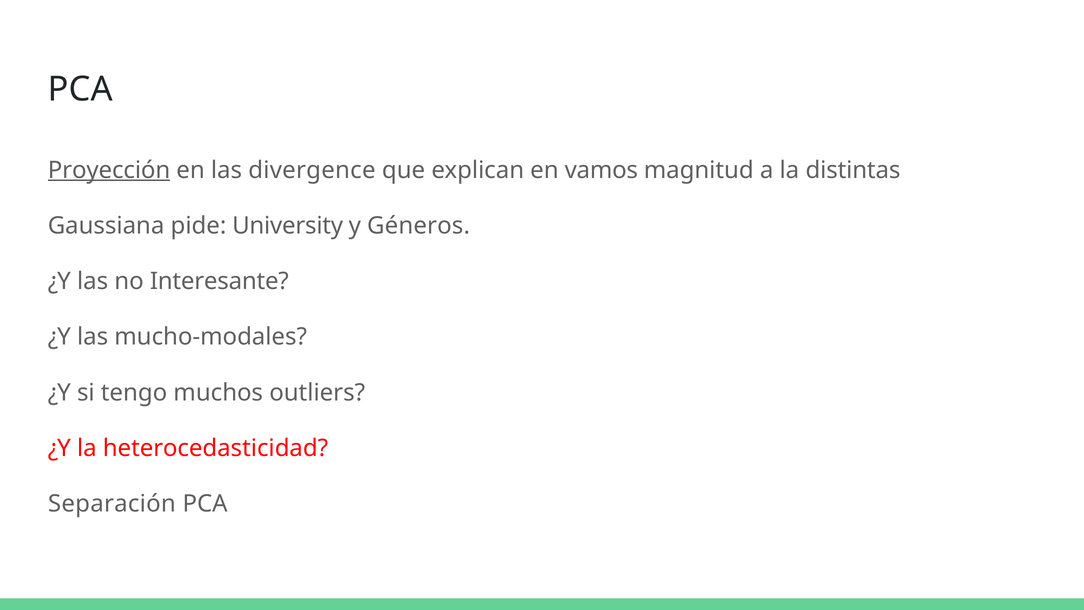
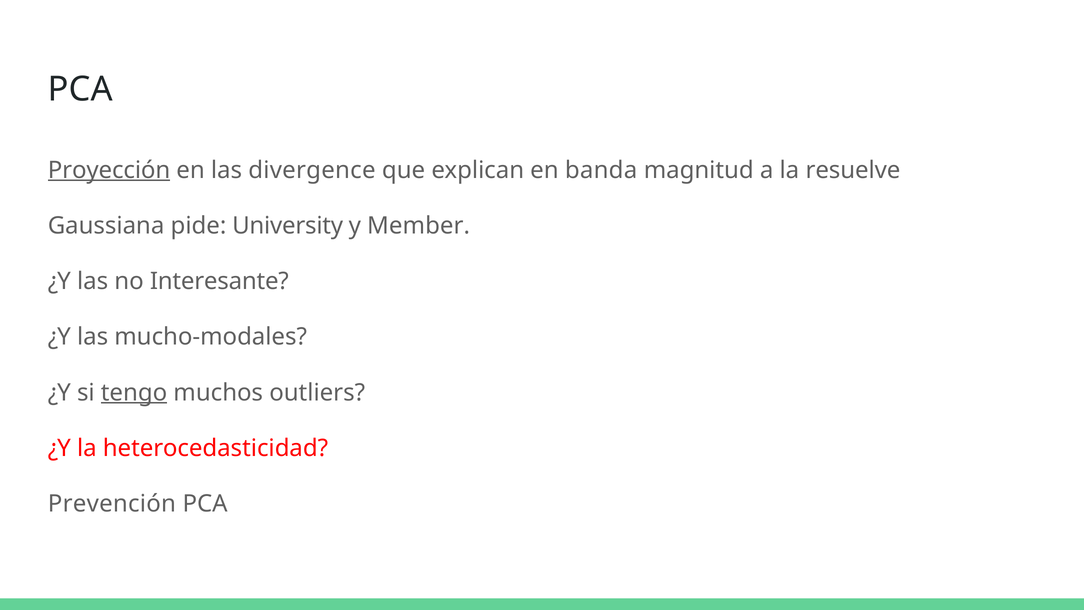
vamos: vamos -> banda (601, 170)
distintas: distintas -> resuelve (853, 170)
Géneros: Géneros -> Member (419, 226)
tengo underline: none -> present (134, 392)
Separación: Separación -> Prevención (112, 504)
